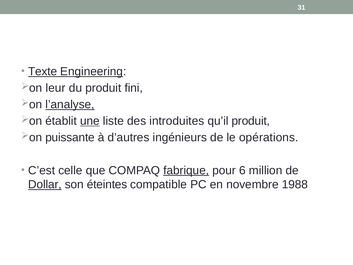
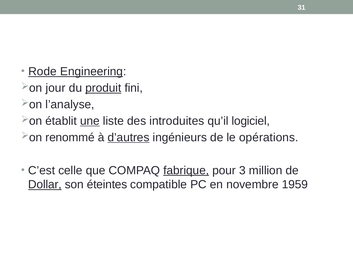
Texte: Texte -> Rode (43, 71)
leur: leur -> jour (56, 88)
produit underline: none -> present (103, 88)
l’analyse underline: present -> none (70, 104)
qu’il produit: produit -> logiciel (251, 121)
puissante: puissante -> renommé (70, 137)
d’autres underline: none -> present (128, 137)
6: 6 -> 3 (242, 170)
1988: 1988 -> 1959 (295, 184)
